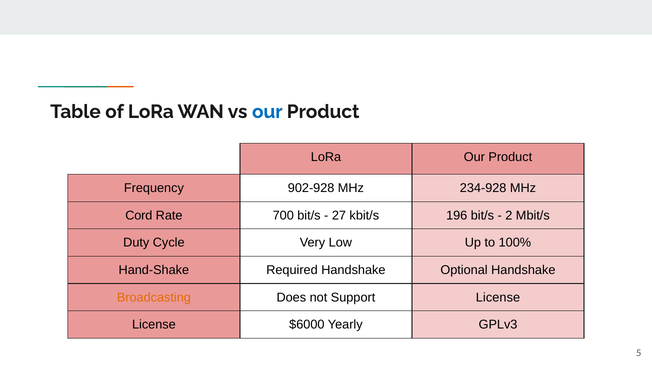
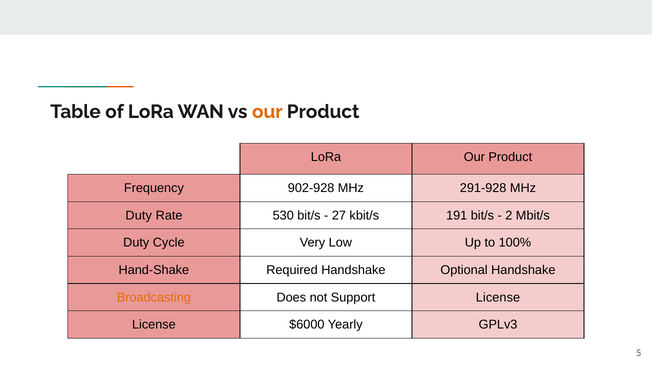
our colour: blue -> orange (267, 112)
234-928: 234-928 -> 291-928 (483, 188)
Cord: Cord -> Duty (139, 215)
700: 700 -> 530 (283, 215)
196: 196 -> 191 (457, 215)
